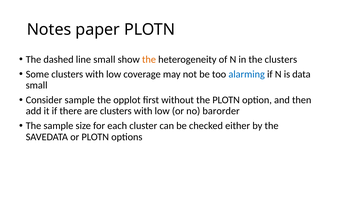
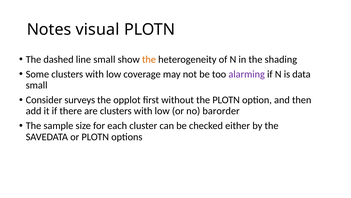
paper: paper -> visual (98, 29)
the clusters: clusters -> shading (281, 59)
alarming colour: blue -> purple (247, 74)
Consider sample: sample -> surveys (80, 100)
